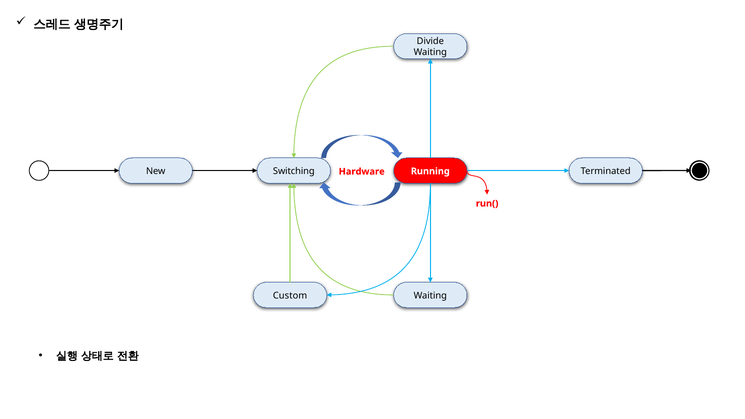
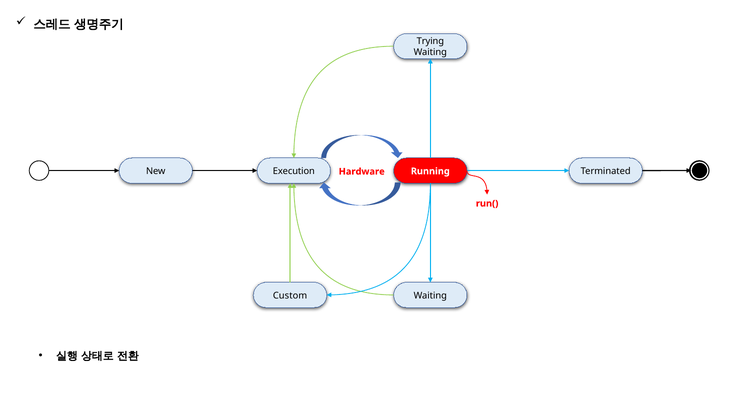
Divide: Divide -> Trying (430, 41)
Switching: Switching -> Execution (294, 171)
